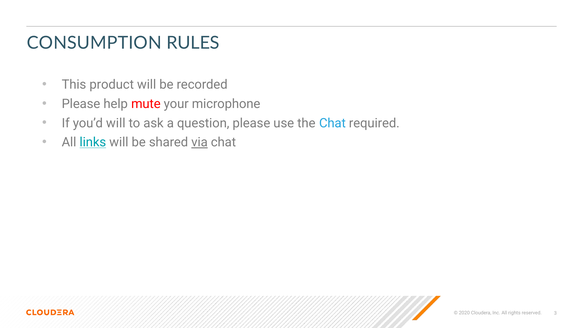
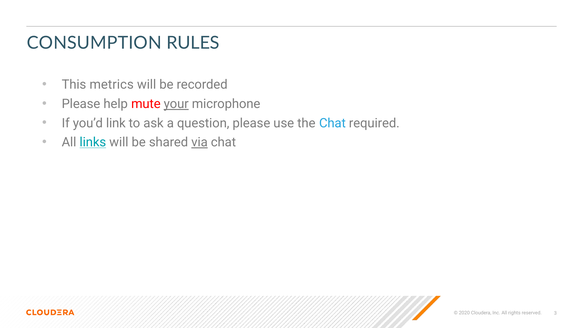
product: product -> metrics (112, 85)
your underline: none -> present (176, 104)
you’d will: will -> link (116, 123)
